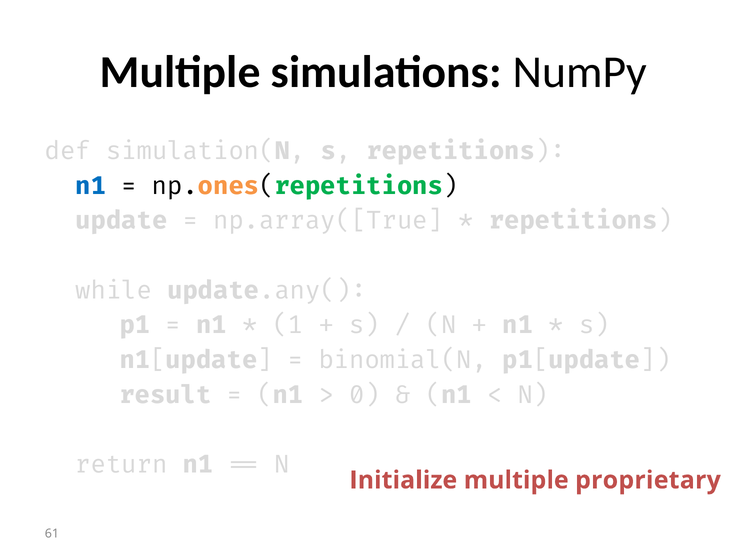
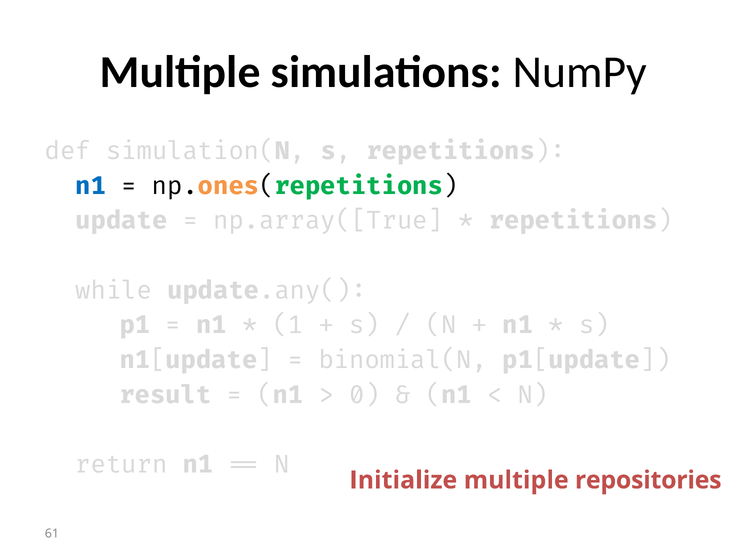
proprietary: proprietary -> repositories (648, 480)
